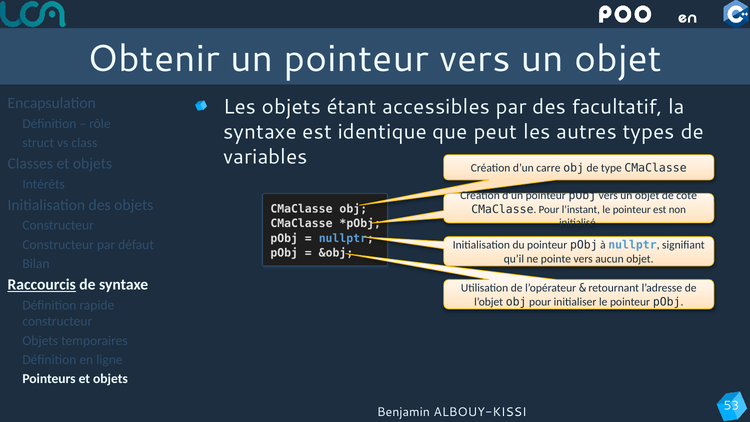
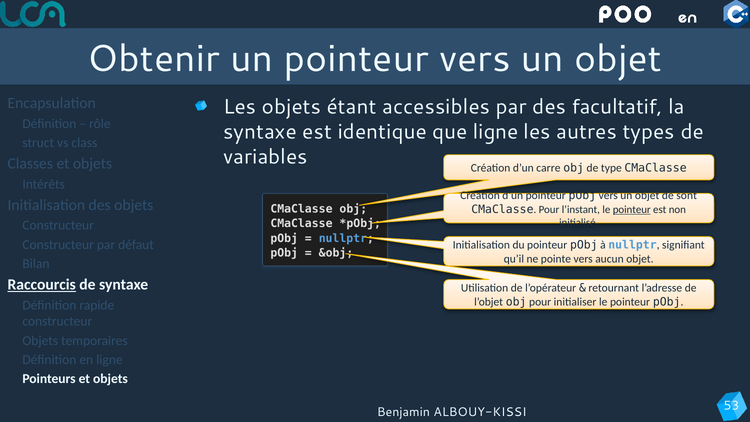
que peut: peut -> ligne (496, 132)
côté: côté -> sont (687, 195)
pointeur underline: none -> present (632, 209)
